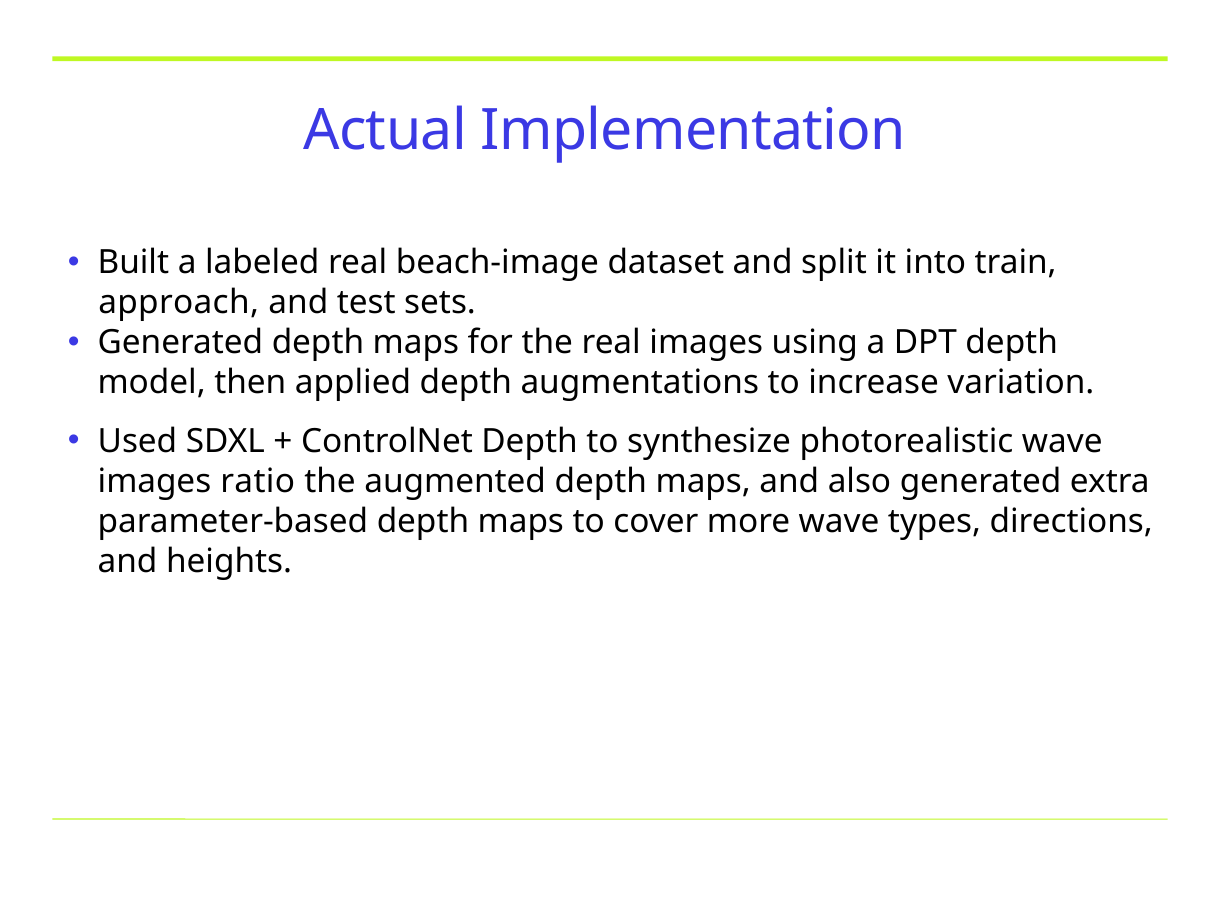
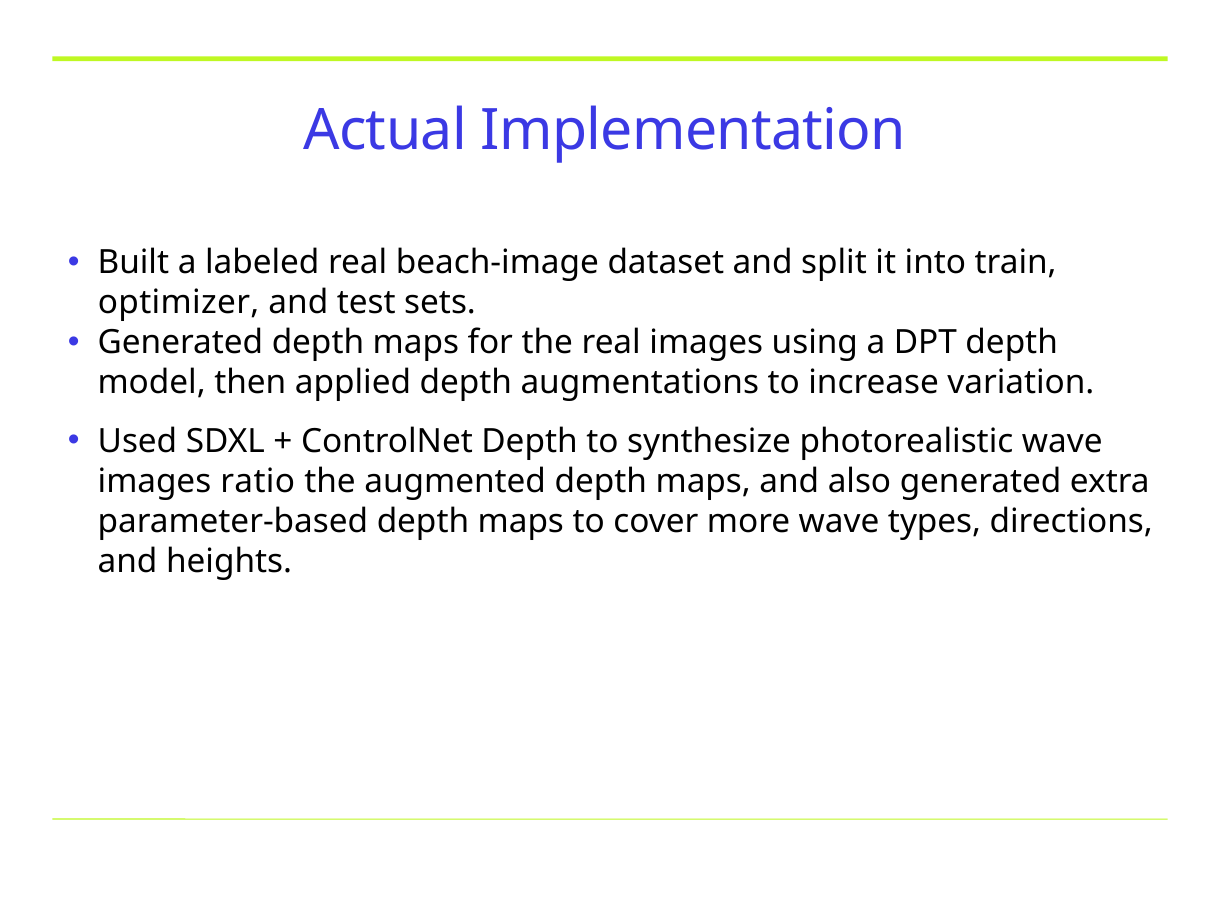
approach: approach -> optimizer (179, 303)
